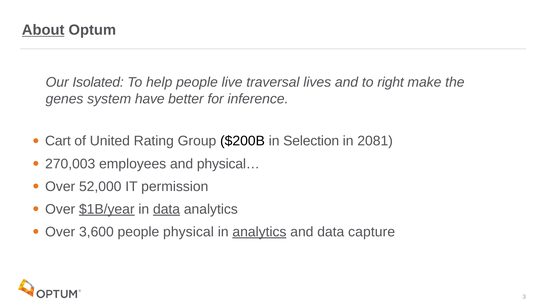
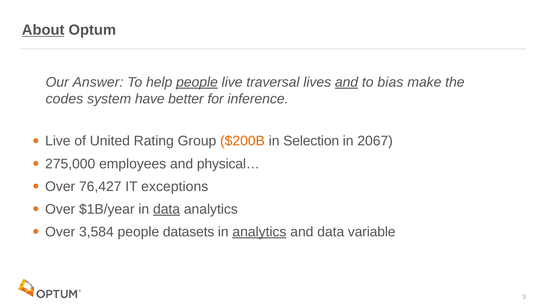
Isolated: Isolated -> Answer (98, 82)
people underline: none -> present (197, 82)
and underline: none -> present (347, 82)
right: right -> bias (390, 82)
genes: genes -> codes (64, 99)
Cart: Cart -> Live (58, 141)
$200B colour: black -> orange (242, 141)
2081: 2081 -> 2067 (375, 141)
270,003: 270,003 -> 275,000 (70, 164)
52,000: 52,000 -> 76,427 (100, 187)
permission: permission -> exceptions (175, 187)
$1B/year underline: present -> none (107, 209)
3,600: 3,600 -> 3,584 (96, 232)
physical: physical -> datasets (189, 232)
capture: capture -> variable (372, 232)
